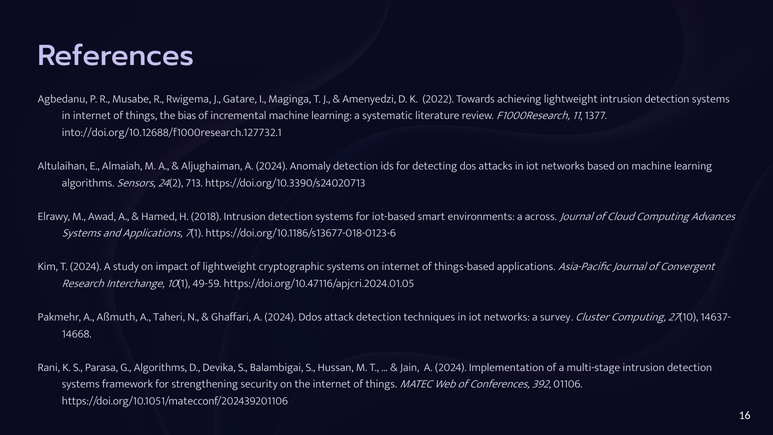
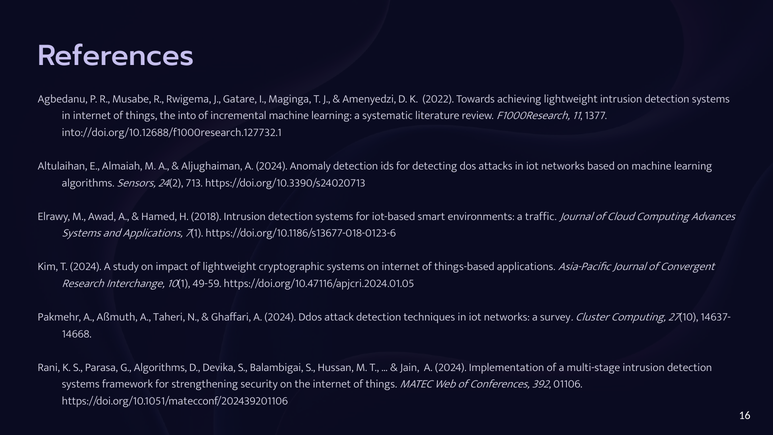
bias: bias -> into (187, 116)
across: across -> traffic (541, 216)
